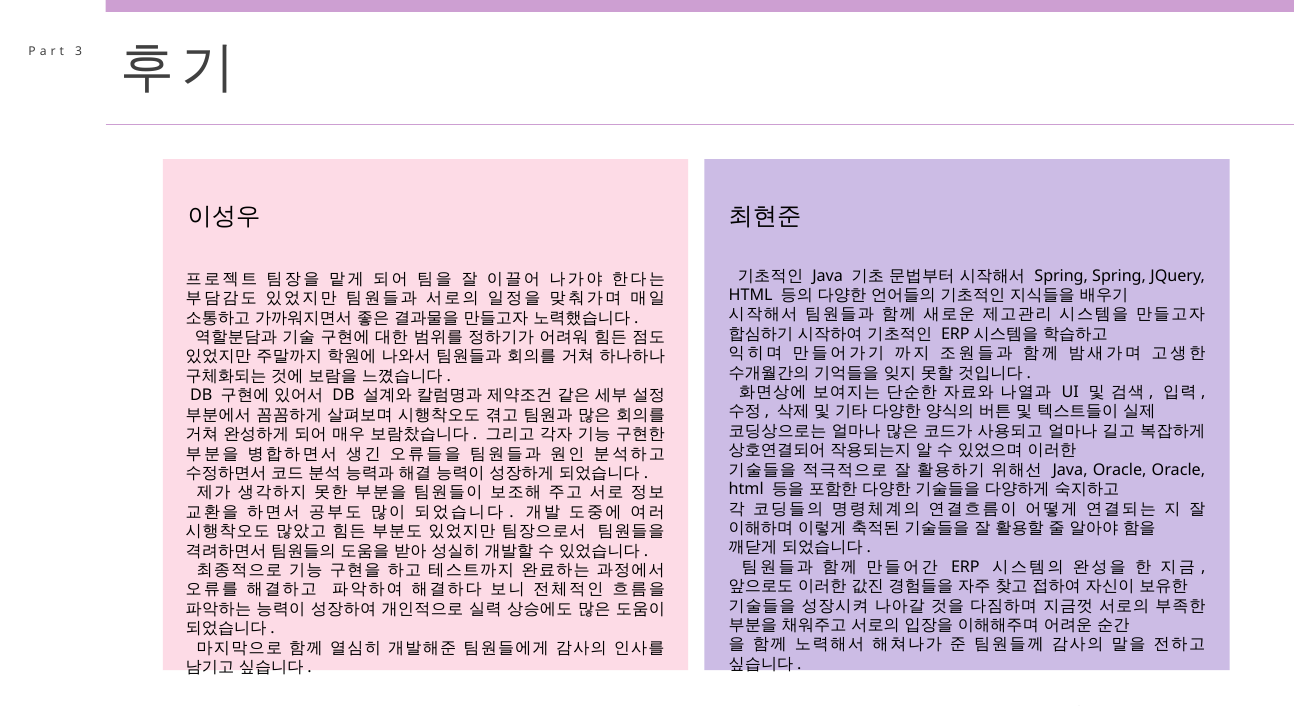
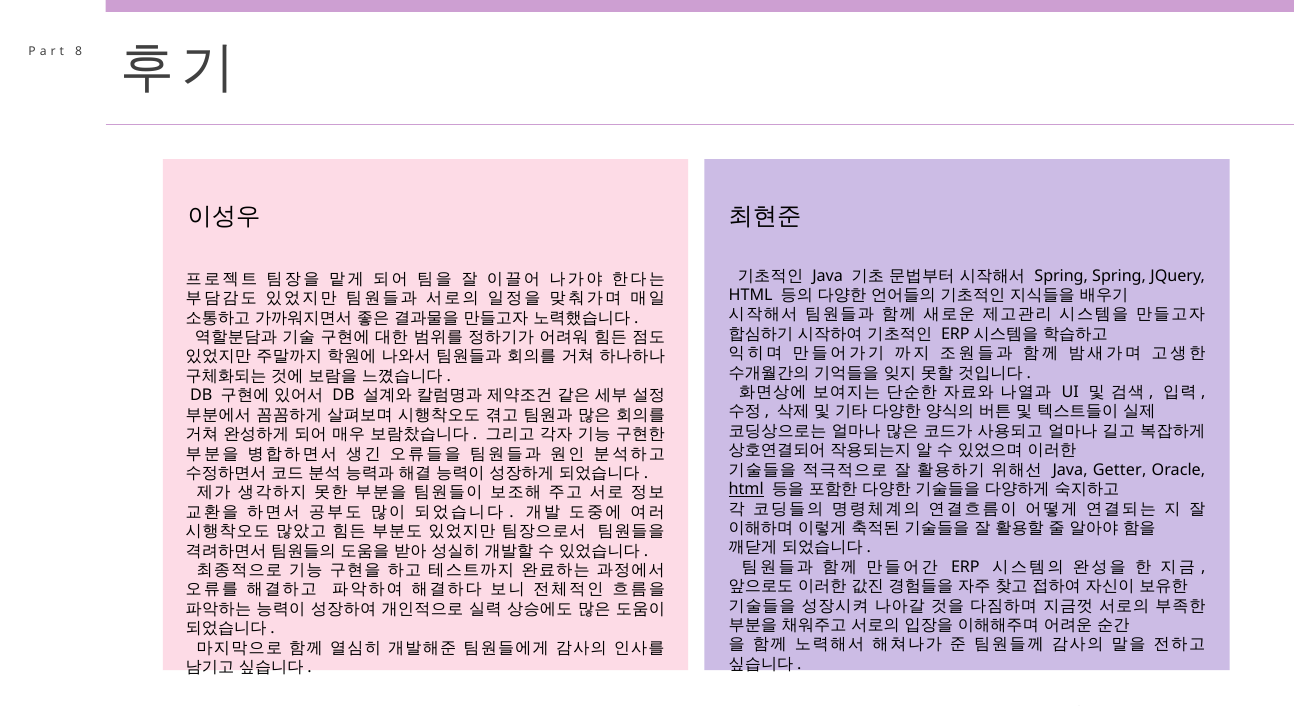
3: 3 -> 8 (79, 51)
Java Oracle: Oracle -> Getter (1120, 470)
html underline: none -> present (746, 489)
